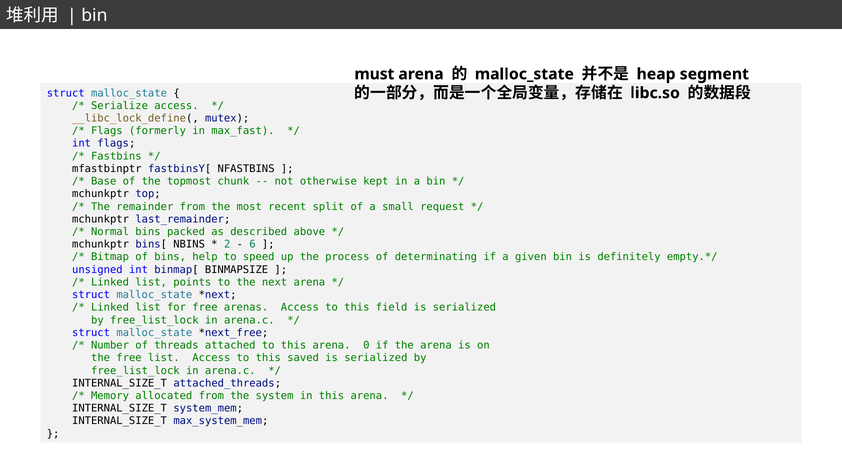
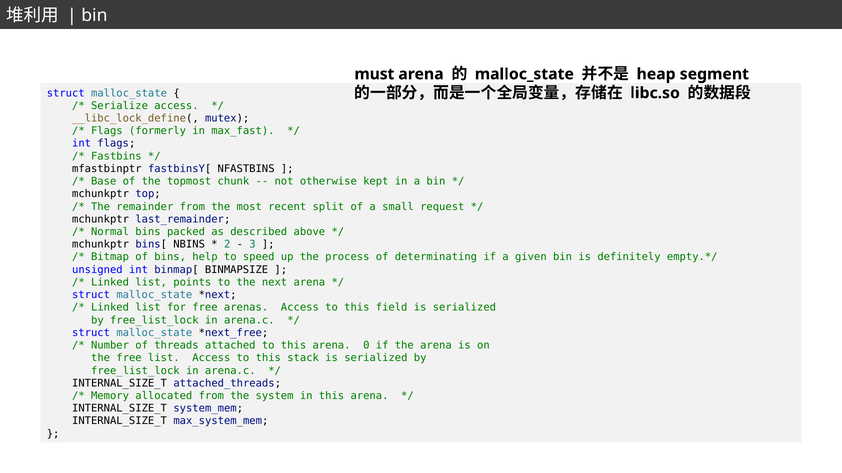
6: 6 -> 3 (252, 245)
saved: saved -> stack (303, 358)
